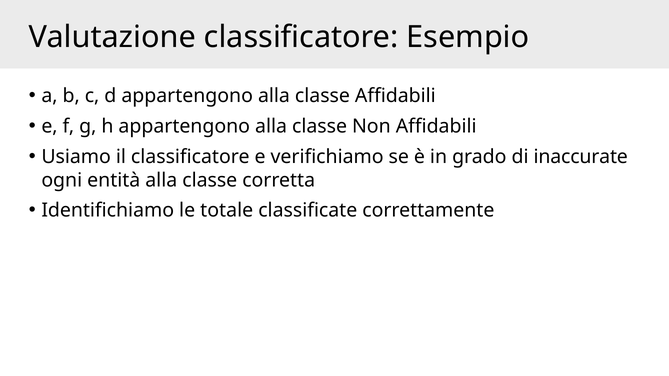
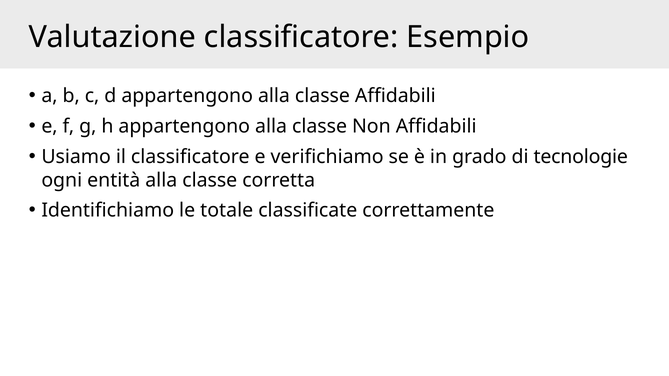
inaccurate: inaccurate -> tecnologie (581, 157)
